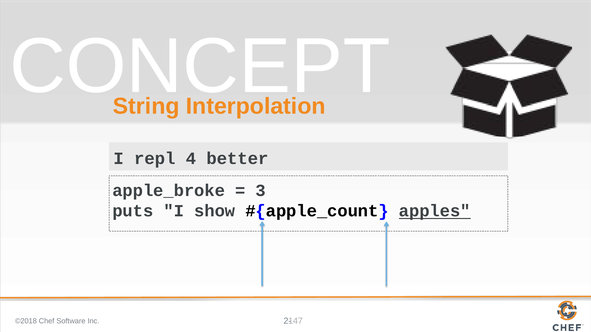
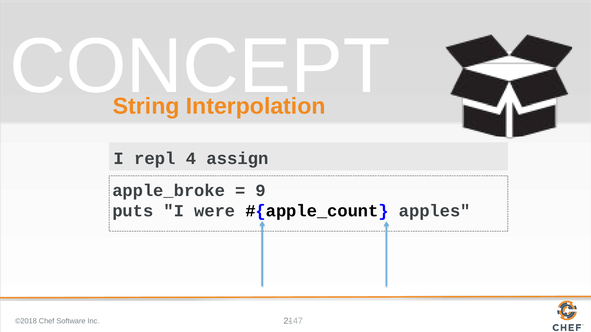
better: better -> assign (237, 159)
3: 3 -> 9 (261, 191)
show: show -> were (215, 211)
apples underline: present -> none (435, 211)
